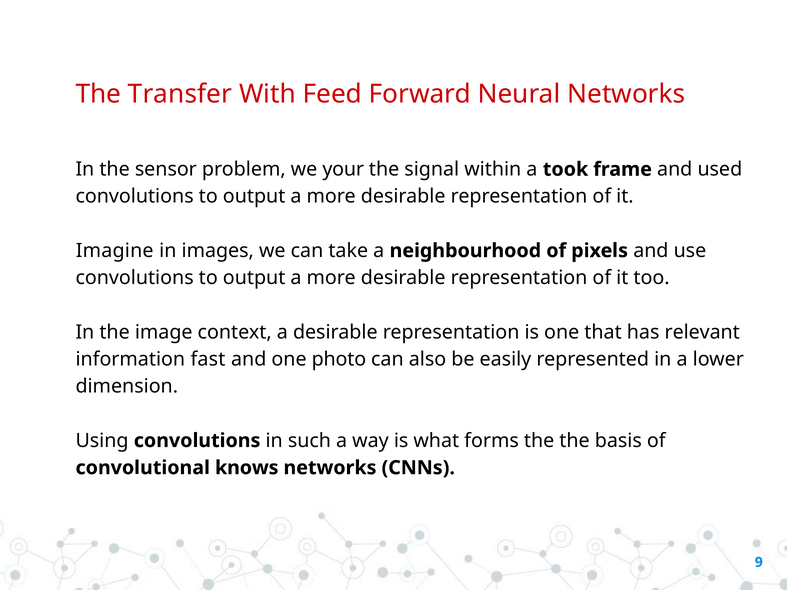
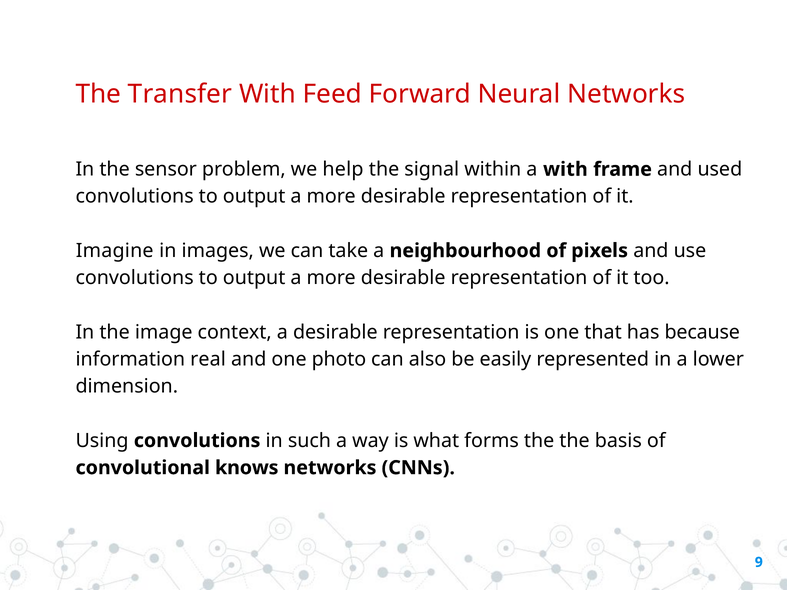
your: your -> help (343, 169)
a took: took -> with (565, 169)
relevant: relevant -> because (702, 332)
fast: fast -> real (208, 359)
